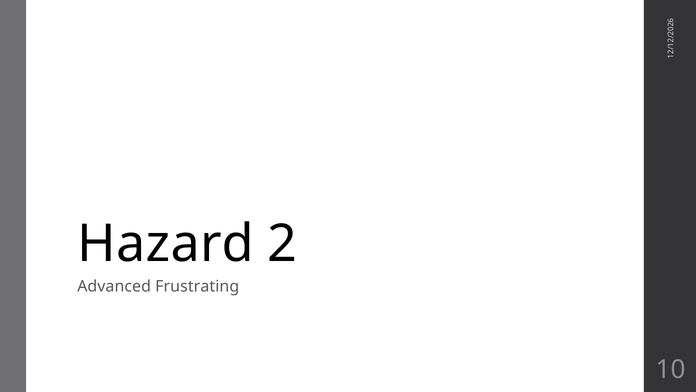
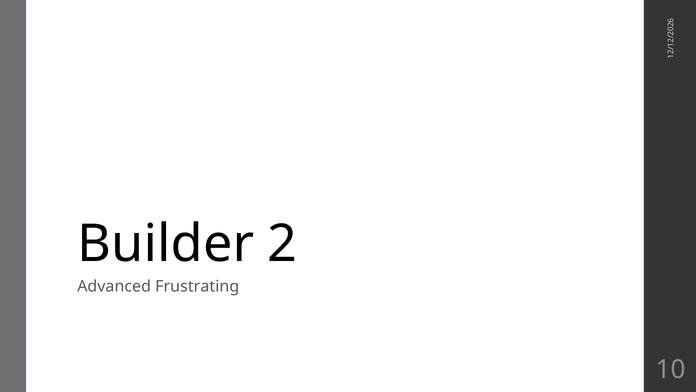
Hazard: Hazard -> Builder (166, 244)
